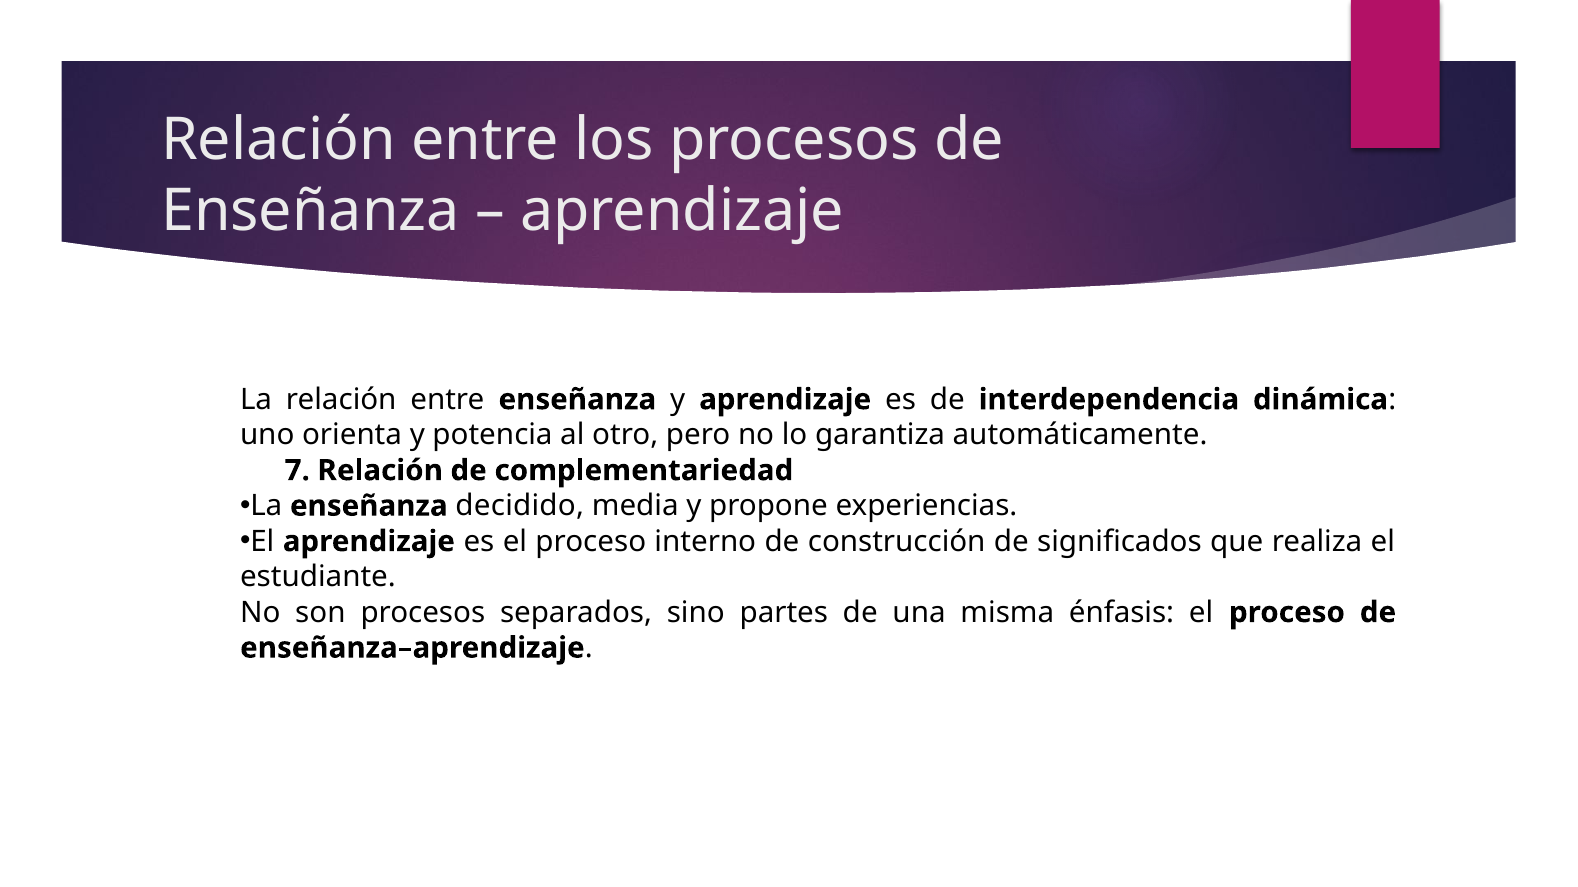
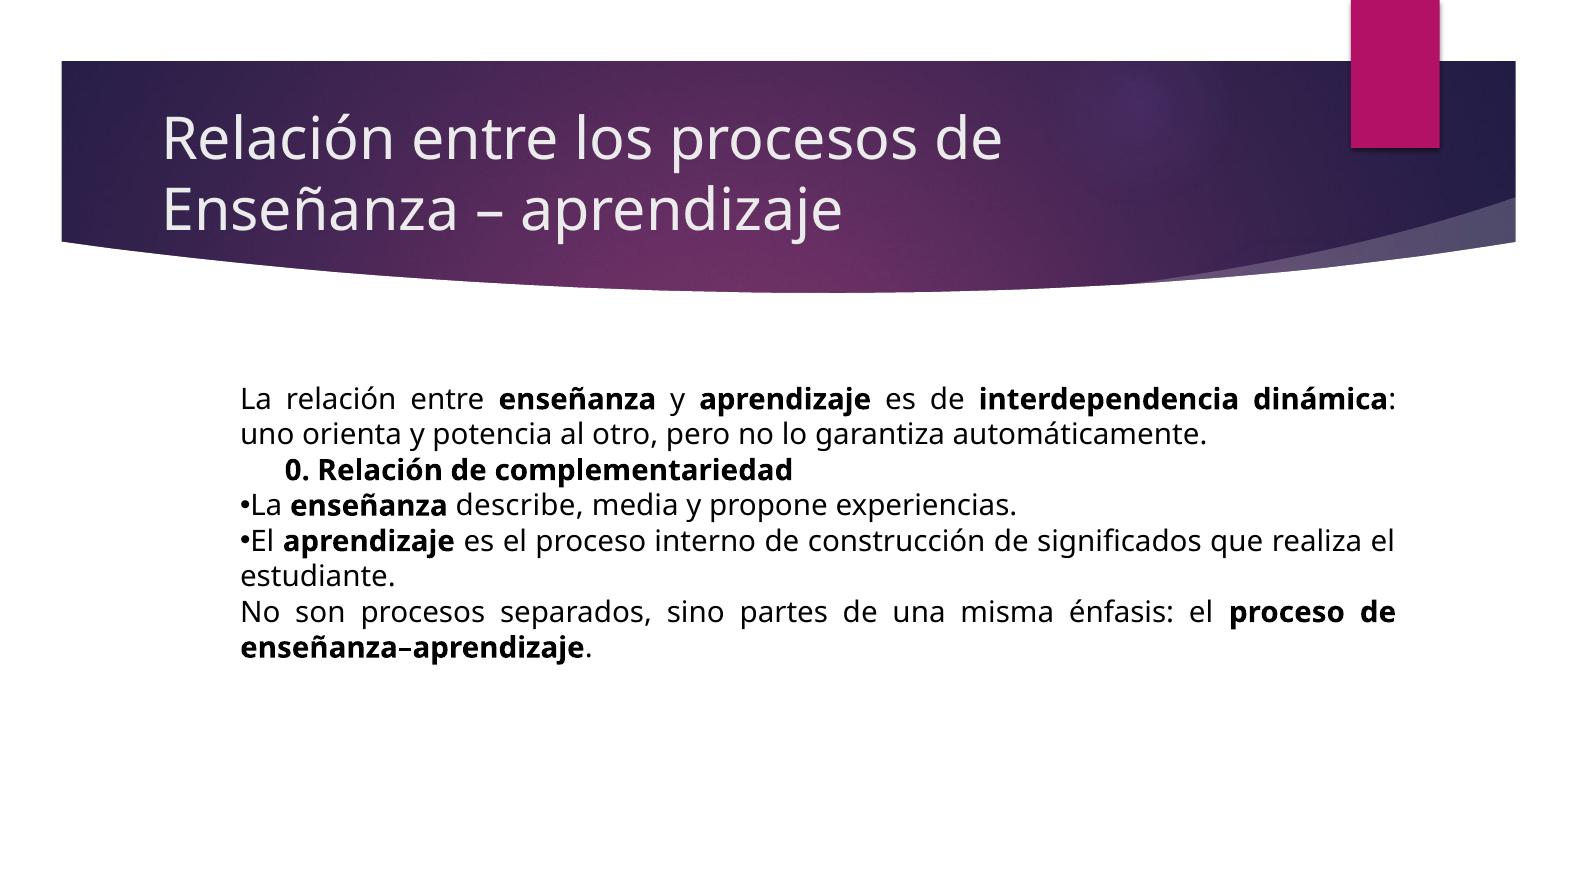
7: 7 -> 0 (297, 471)
decidido: decidido -> describe (520, 506)
